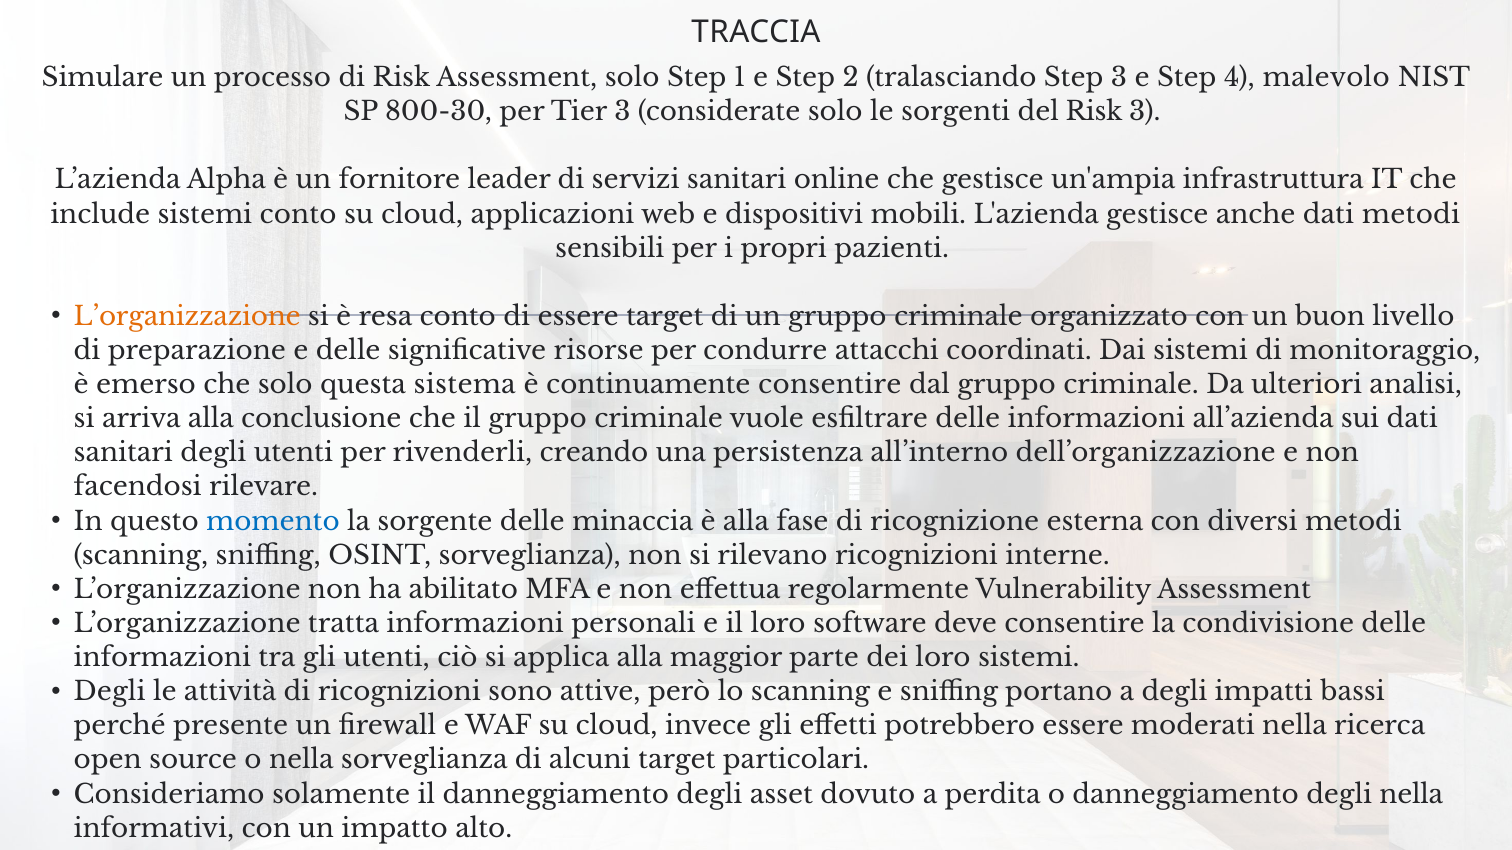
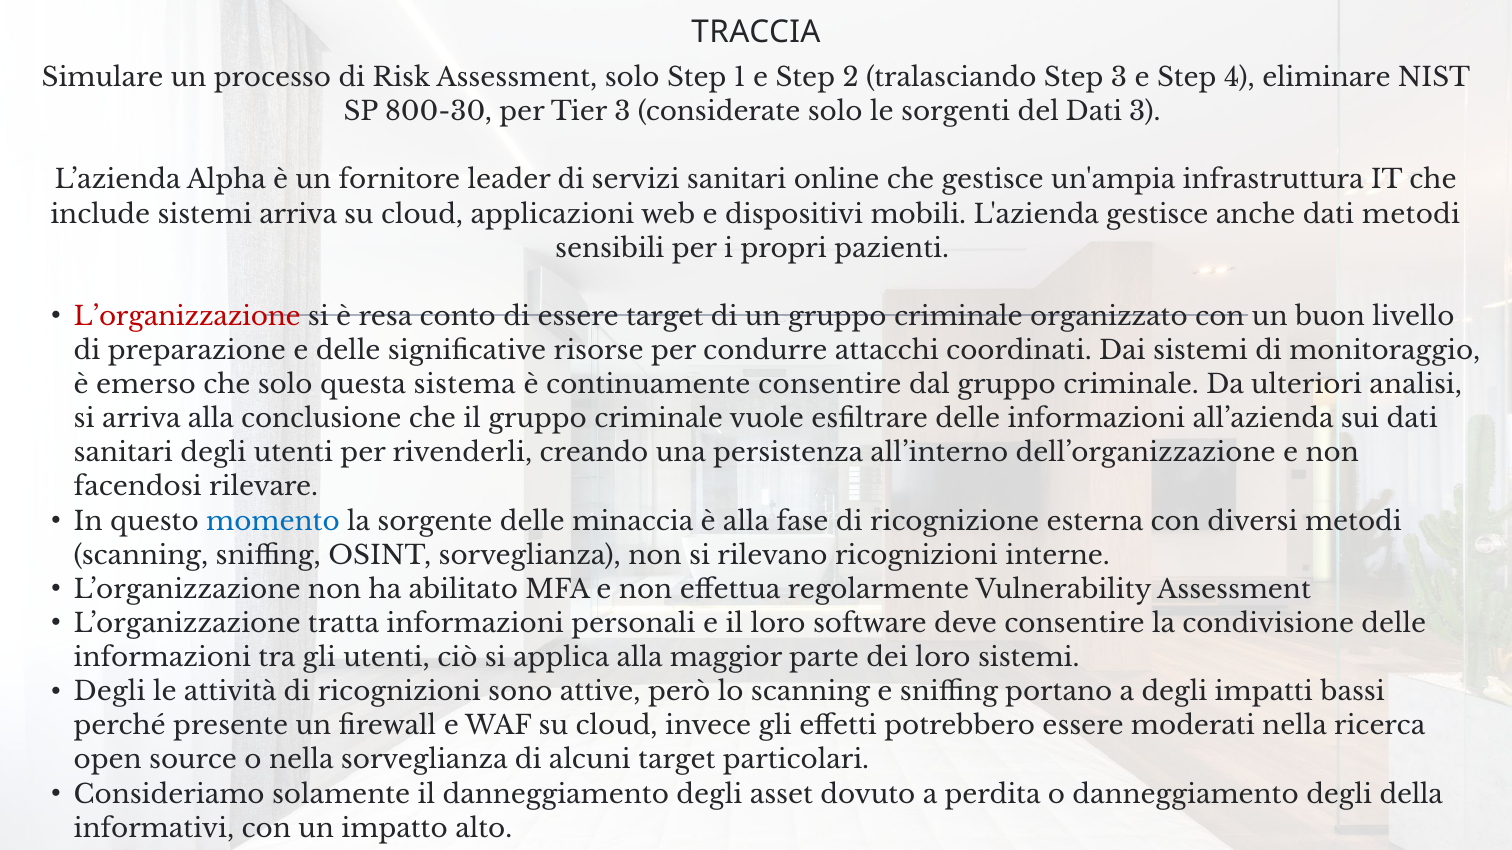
malevolo: malevolo -> eliminare (1326, 78)
del Risk: Risk -> Dati (1094, 112)
sistemi conto: conto -> arriva (298, 214)
L’organizzazione colour: orange -> red (187, 317)
degli nella: nella -> della (1411, 795)
